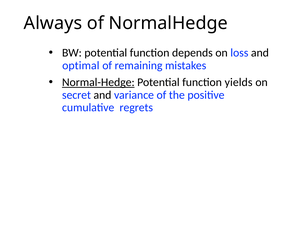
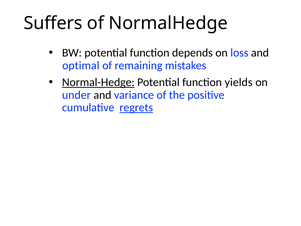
Always: Always -> Suffers (53, 23)
secret: secret -> under (76, 95)
regrets underline: none -> present (136, 107)
